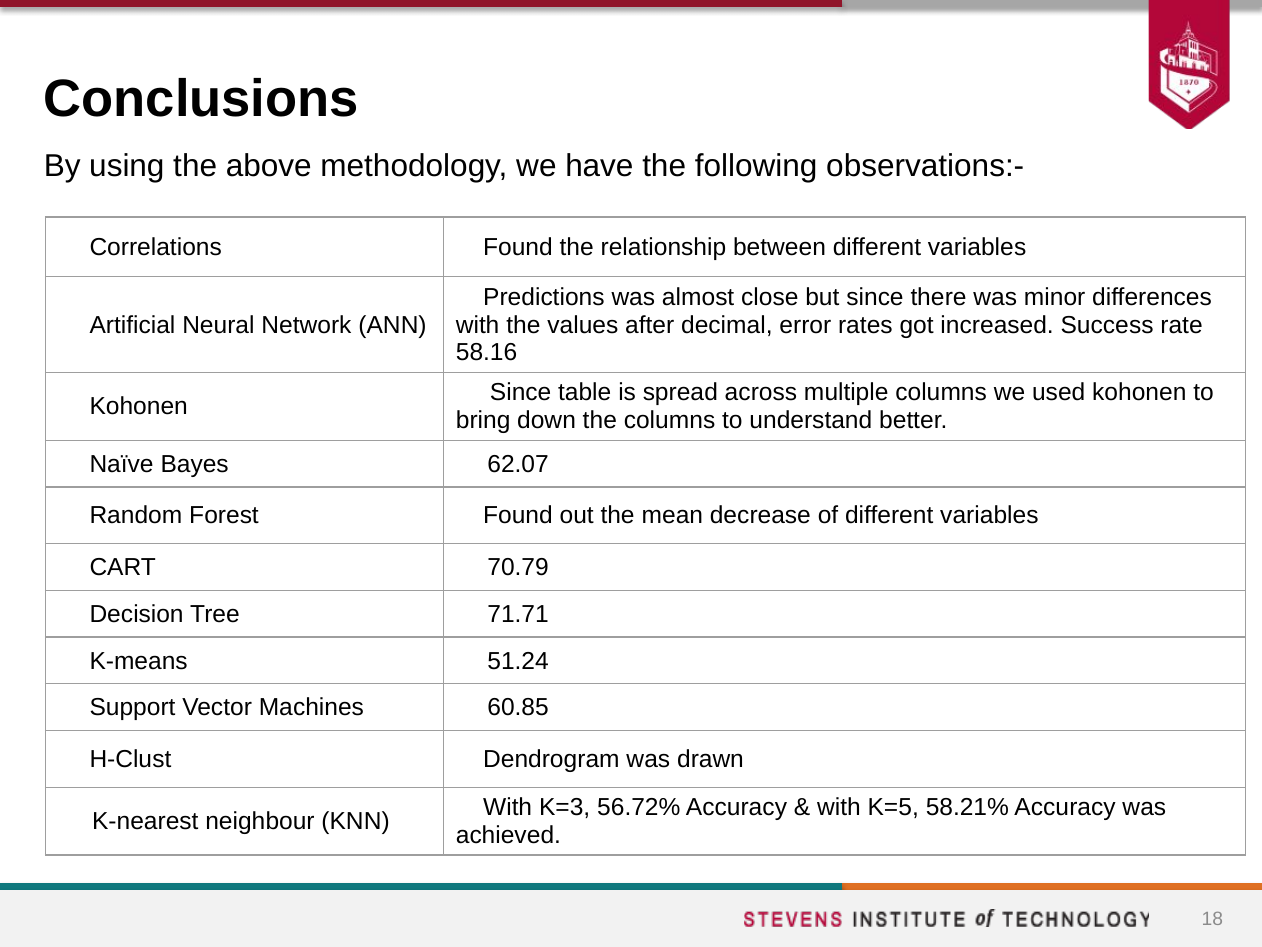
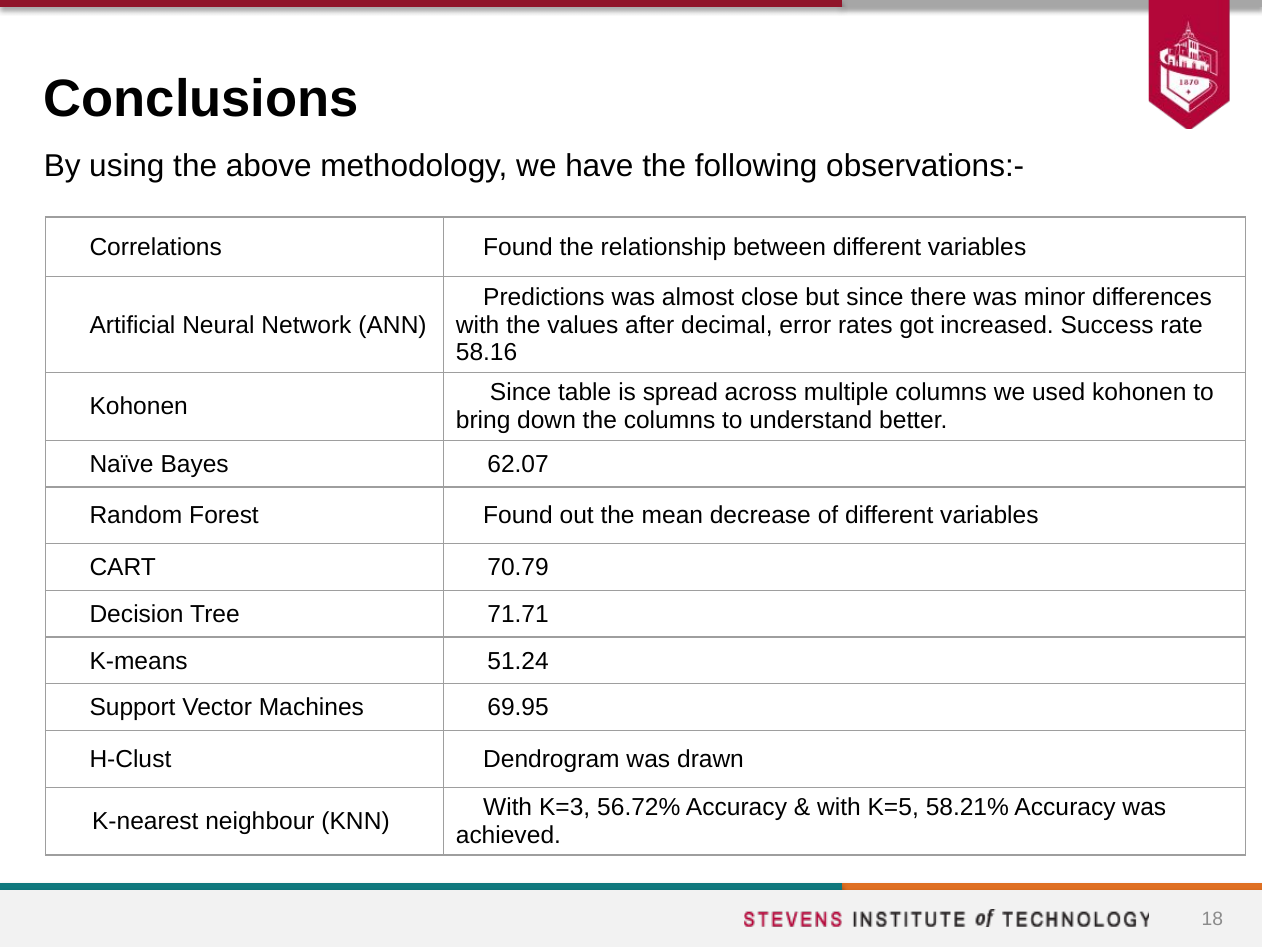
60.85: 60.85 -> 69.95 (518, 707)
